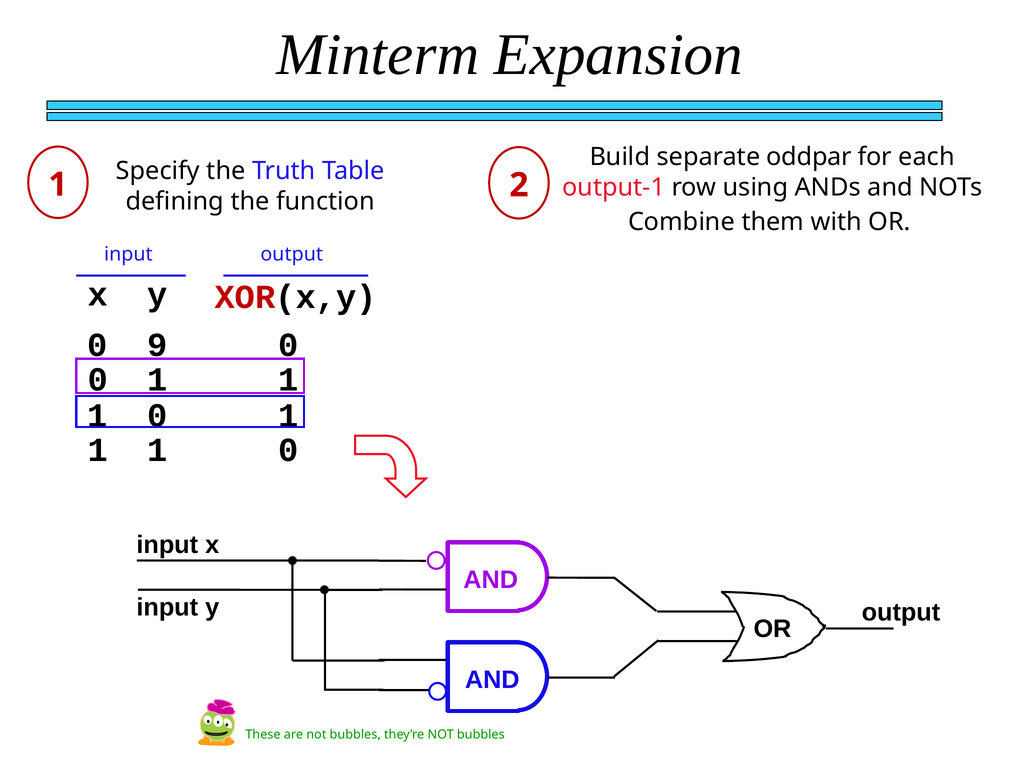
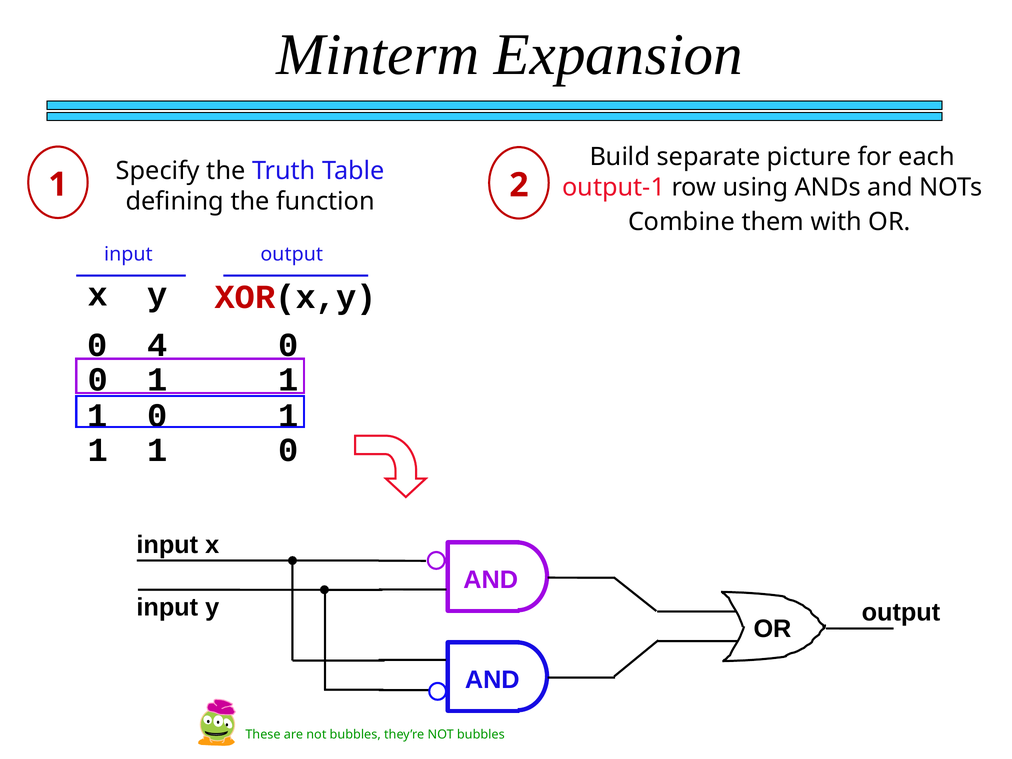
oddpar: oddpar -> picture (809, 157)
9: 9 -> 4 (157, 345)
